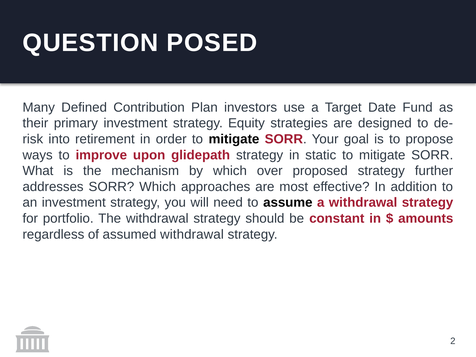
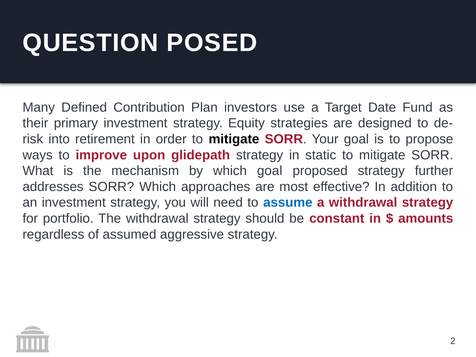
which over: over -> goal (270, 171)
assume colour: black -> blue (288, 203)
assumed withdrawal: withdrawal -> aggressive (192, 234)
